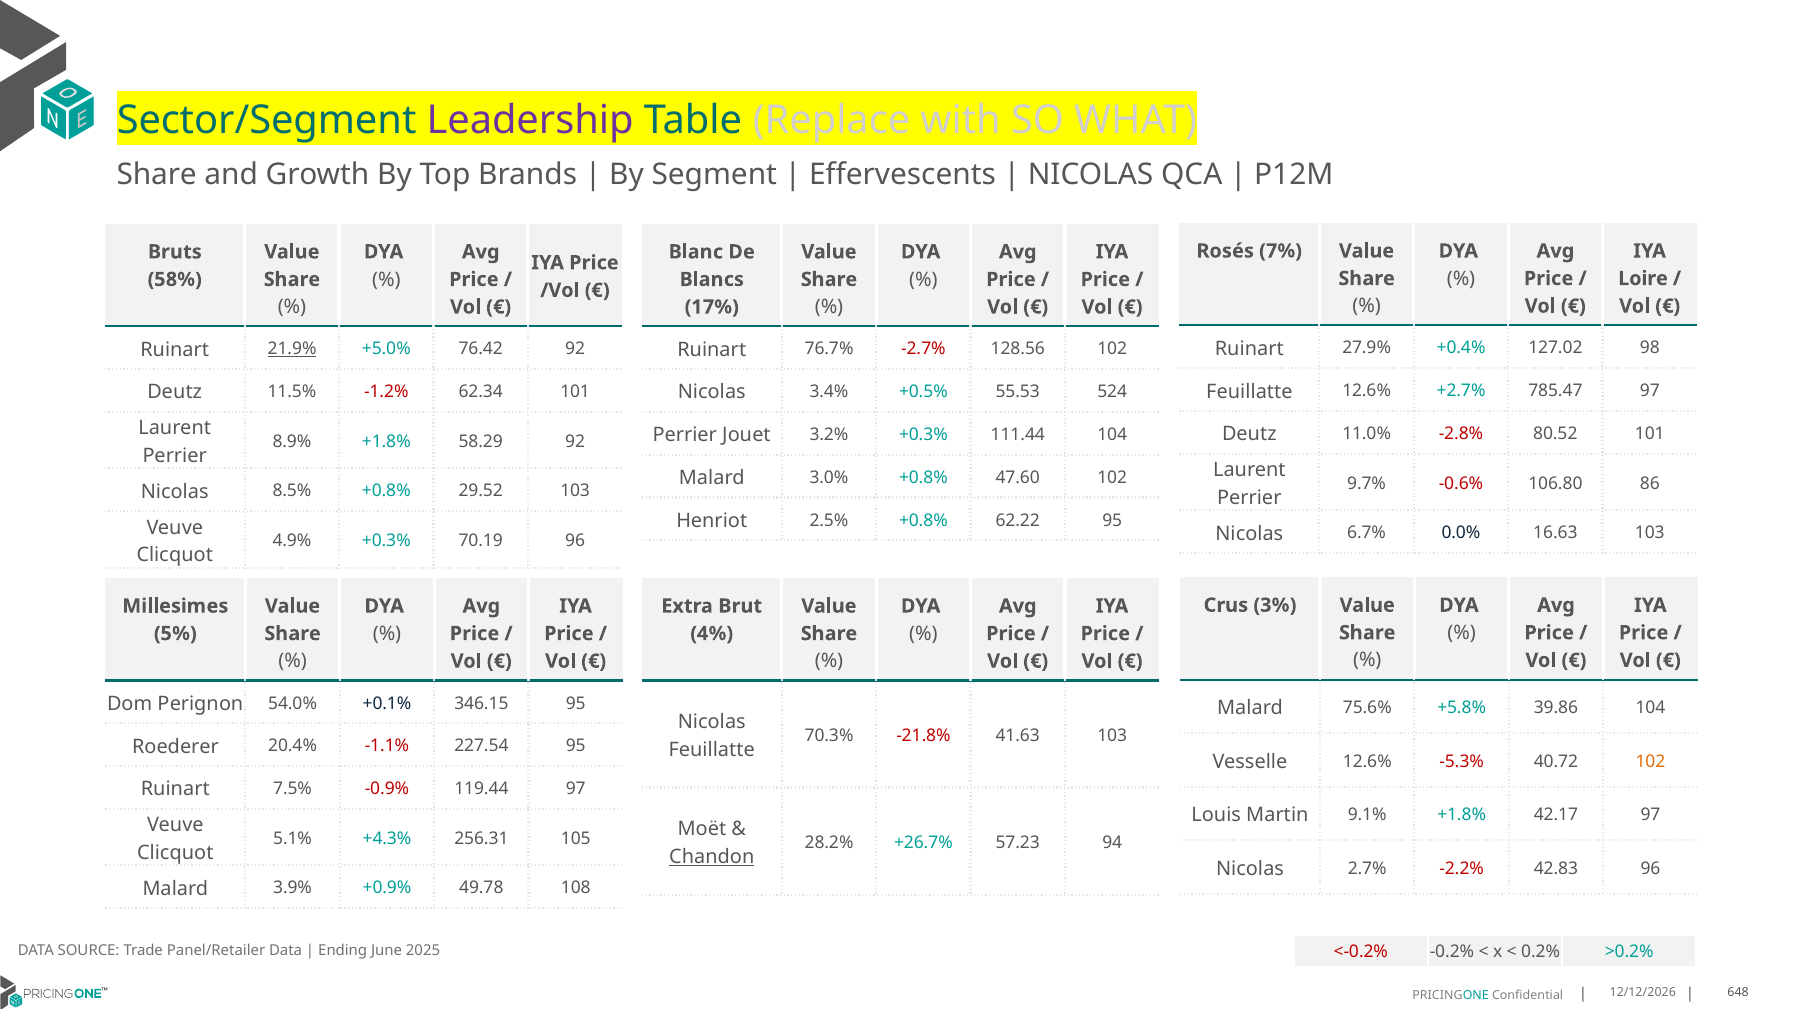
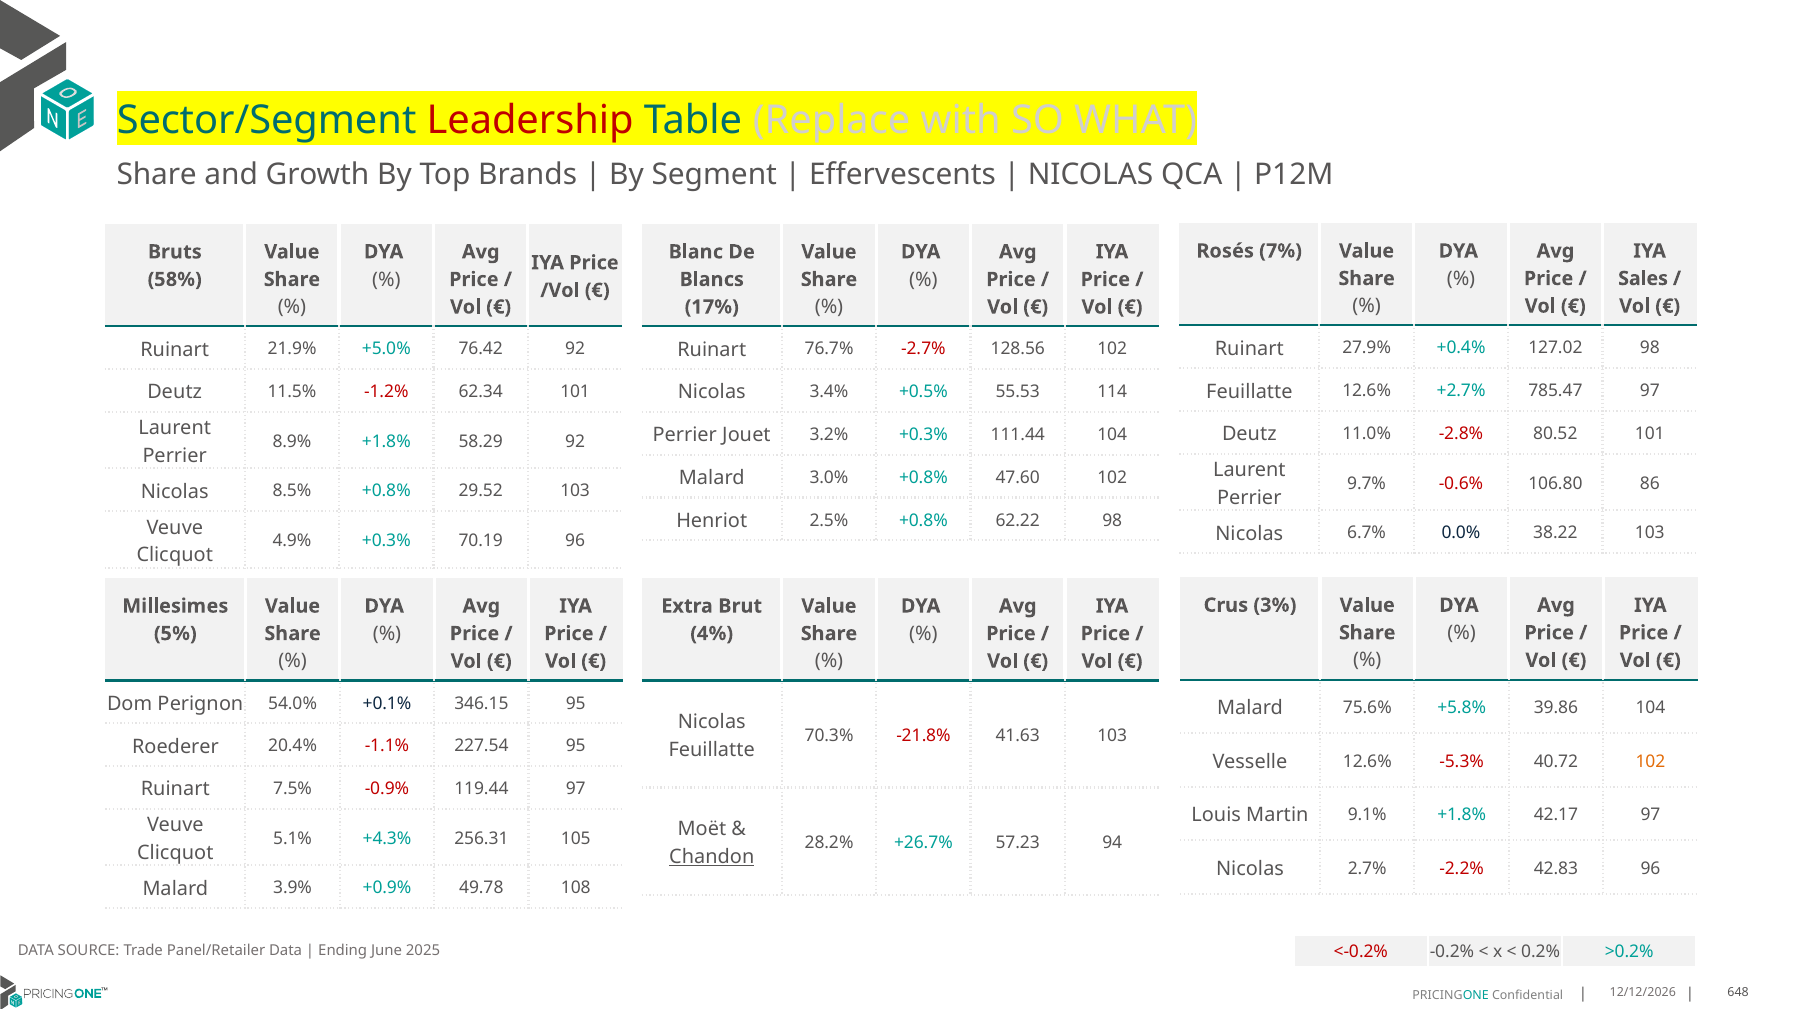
Leadership colour: purple -> red (530, 120)
Loire: Loire -> Sales (1643, 278)
21.9% underline: present -> none (292, 349)
524: 524 -> 114 (1112, 392)
62.22 95: 95 -> 98 (1112, 520)
16.63: 16.63 -> 38.22 (1555, 533)
